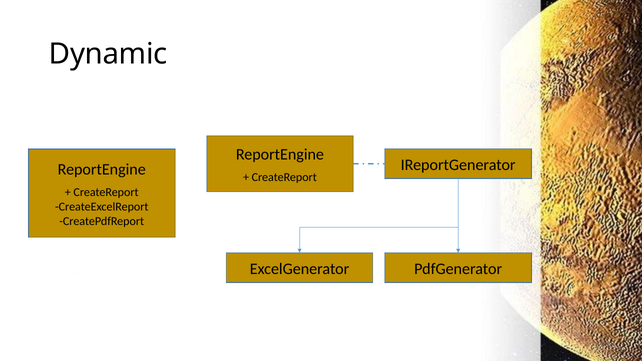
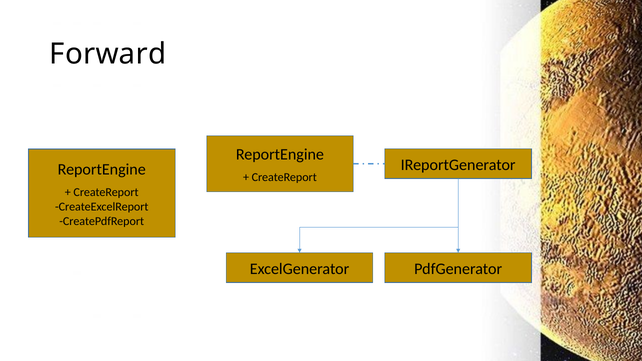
Dynamic: Dynamic -> Forward (108, 54)
